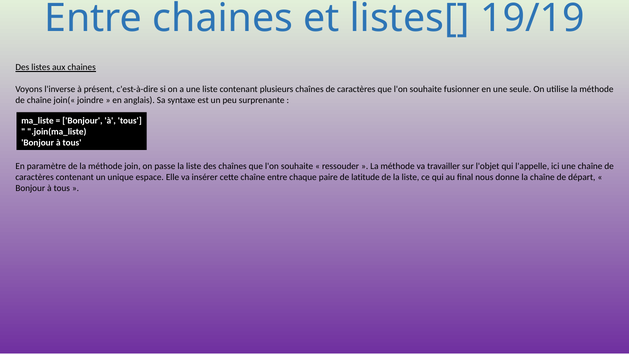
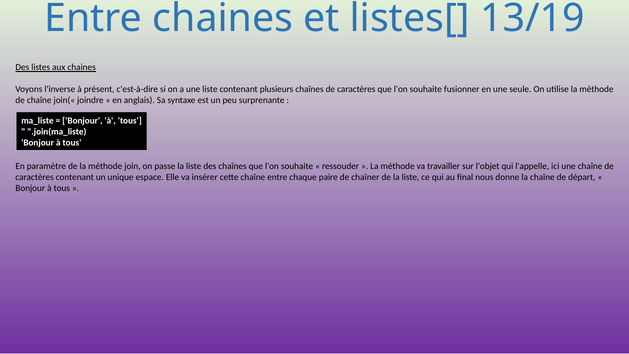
19/19: 19/19 -> 13/19 (532, 18)
latitude: latitude -> chaîner (365, 177)
